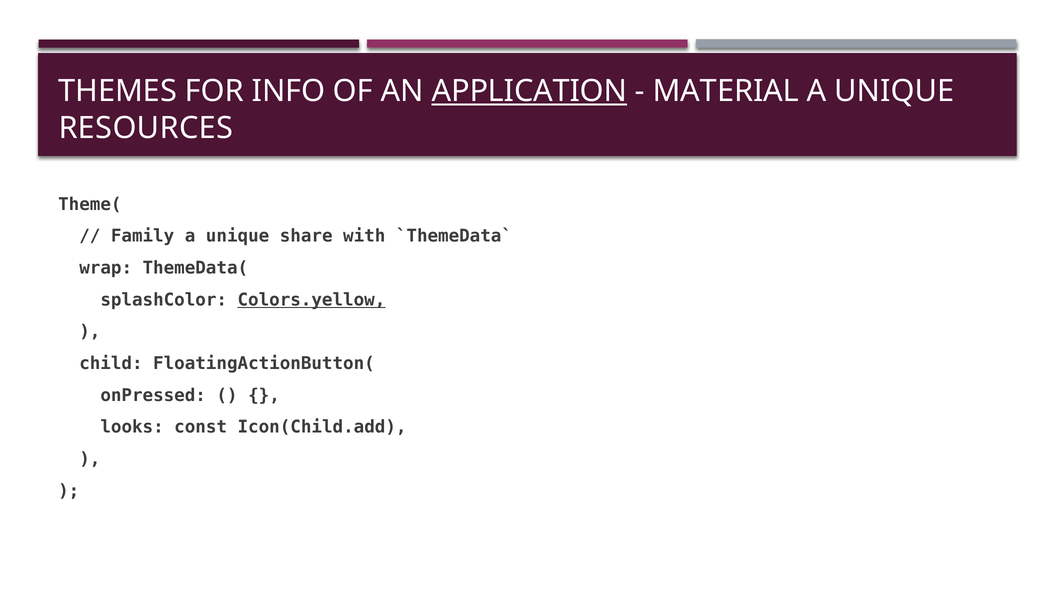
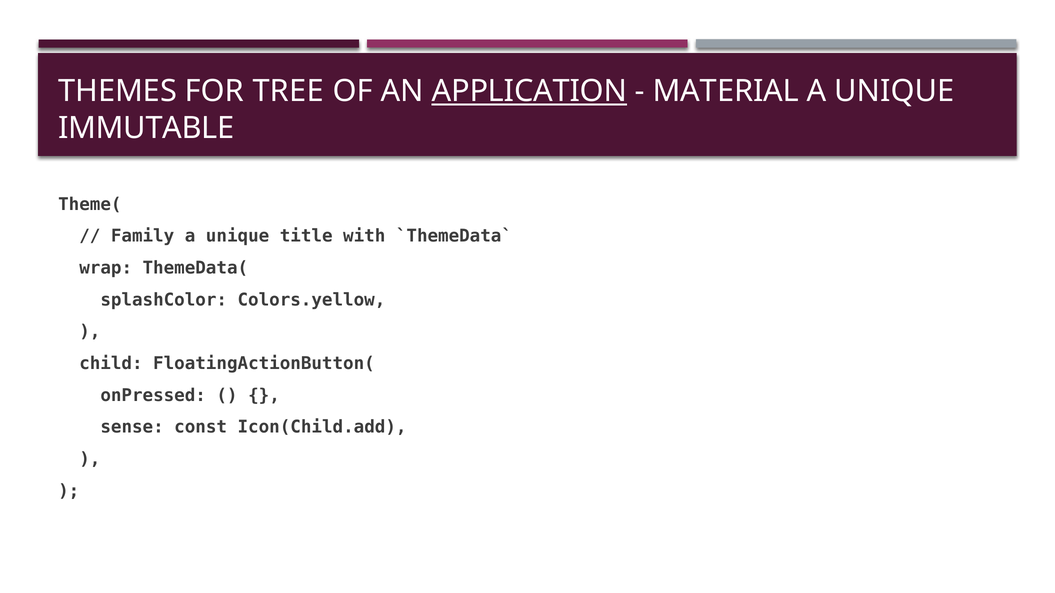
INFO: INFO -> TREE (288, 91)
RESOURCES: RESOURCES -> IMMUTABLE (146, 128)
share: share -> title (306, 236)
Colors.yellow underline: present -> none (311, 300)
looks: looks -> sense (132, 427)
